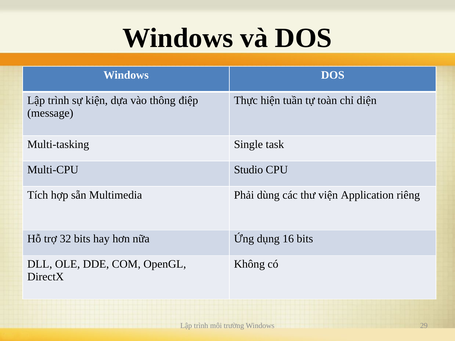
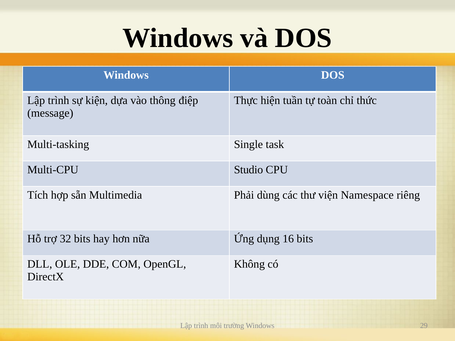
diện: diện -> thức (367, 101)
Application: Application -> Namespace (367, 195)
